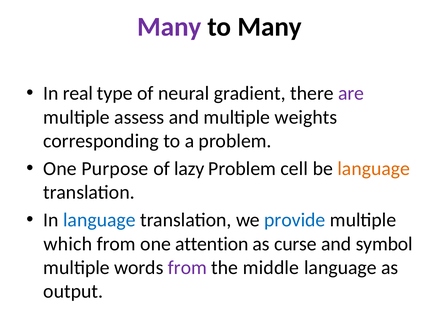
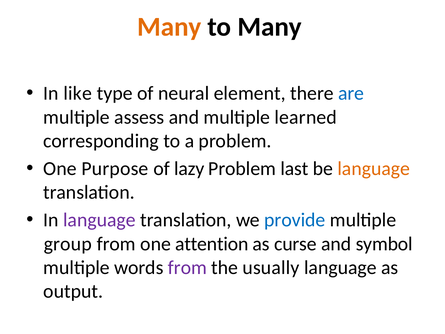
Many colour: purple -> orange (169, 27)
real: real -> like (78, 93)
gradient: gradient -> element (250, 93)
are colour: purple -> blue (351, 93)
weights: weights -> learned (306, 117)
cell: cell -> last (294, 168)
language colour: blue -> purple (99, 220)
which: which -> group (68, 244)
middle: middle -> usually (271, 267)
